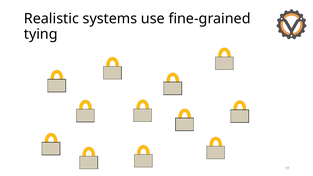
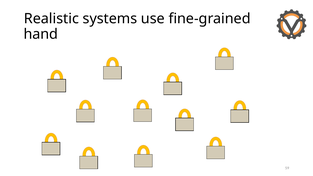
tying: tying -> hand (41, 34)
